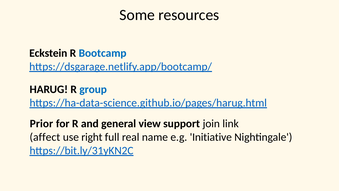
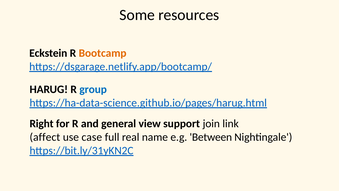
Bootcamp colour: blue -> orange (103, 53)
Prior: Prior -> Right (42, 123)
right: right -> case (92, 137)
Initiative: Initiative -> Between (211, 137)
